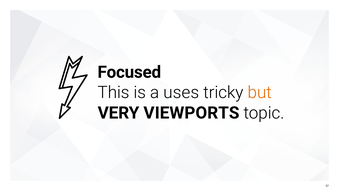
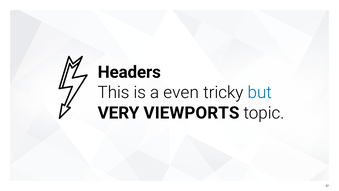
Focused: Focused -> Headers (129, 72)
uses: uses -> even (181, 92)
but colour: orange -> blue (260, 92)
